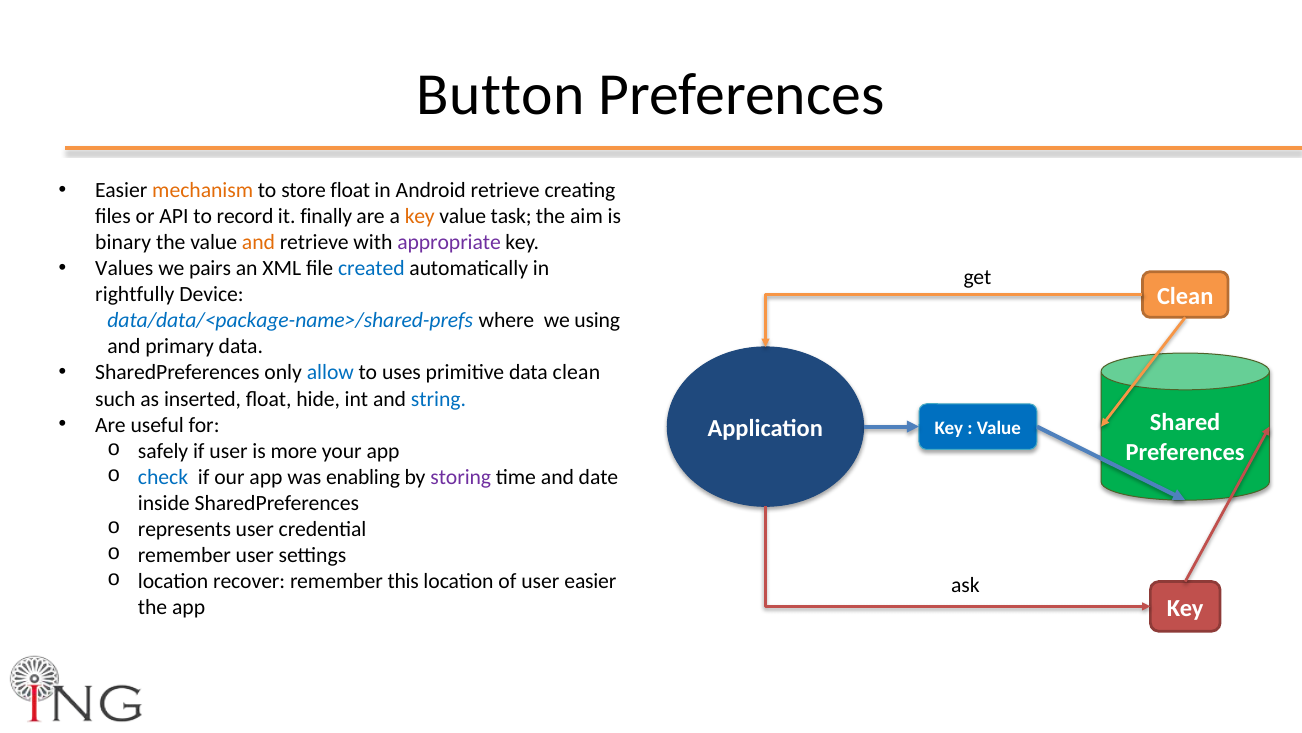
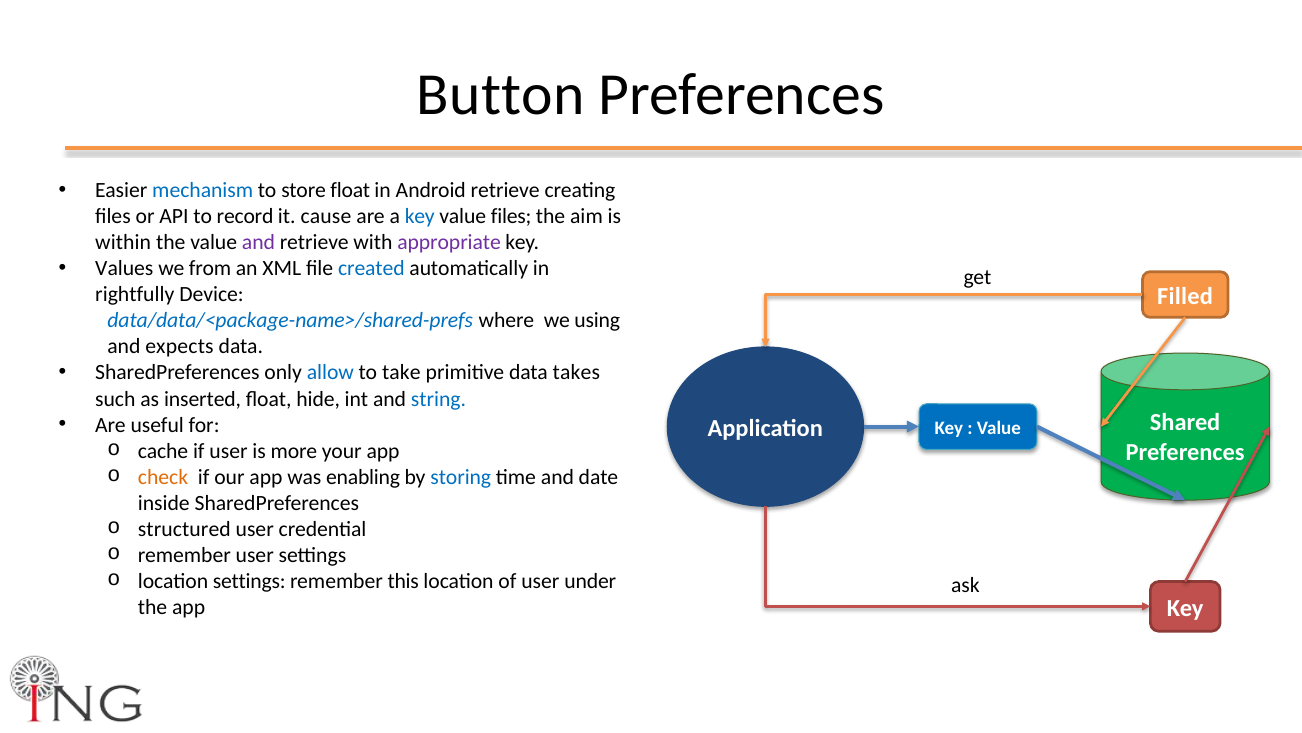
mechanism colour: orange -> blue (203, 190)
finally: finally -> cause (326, 216)
key colour: orange -> blue (420, 216)
value task: task -> files (511, 216)
binary: binary -> within (123, 242)
and colour: orange -> purple (259, 242)
pairs: pairs -> from (210, 268)
Clean: Clean -> Filled (1185, 296)
primary: primary -> expects (179, 346)
uses: uses -> take (401, 372)
data clean: clean -> takes (576, 372)
safely: safely -> cache (163, 451)
check colour: blue -> orange (163, 477)
storing colour: purple -> blue (461, 477)
represents: represents -> structured (184, 529)
location recover: recover -> settings (249, 581)
user easier: easier -> under (590, 581)
